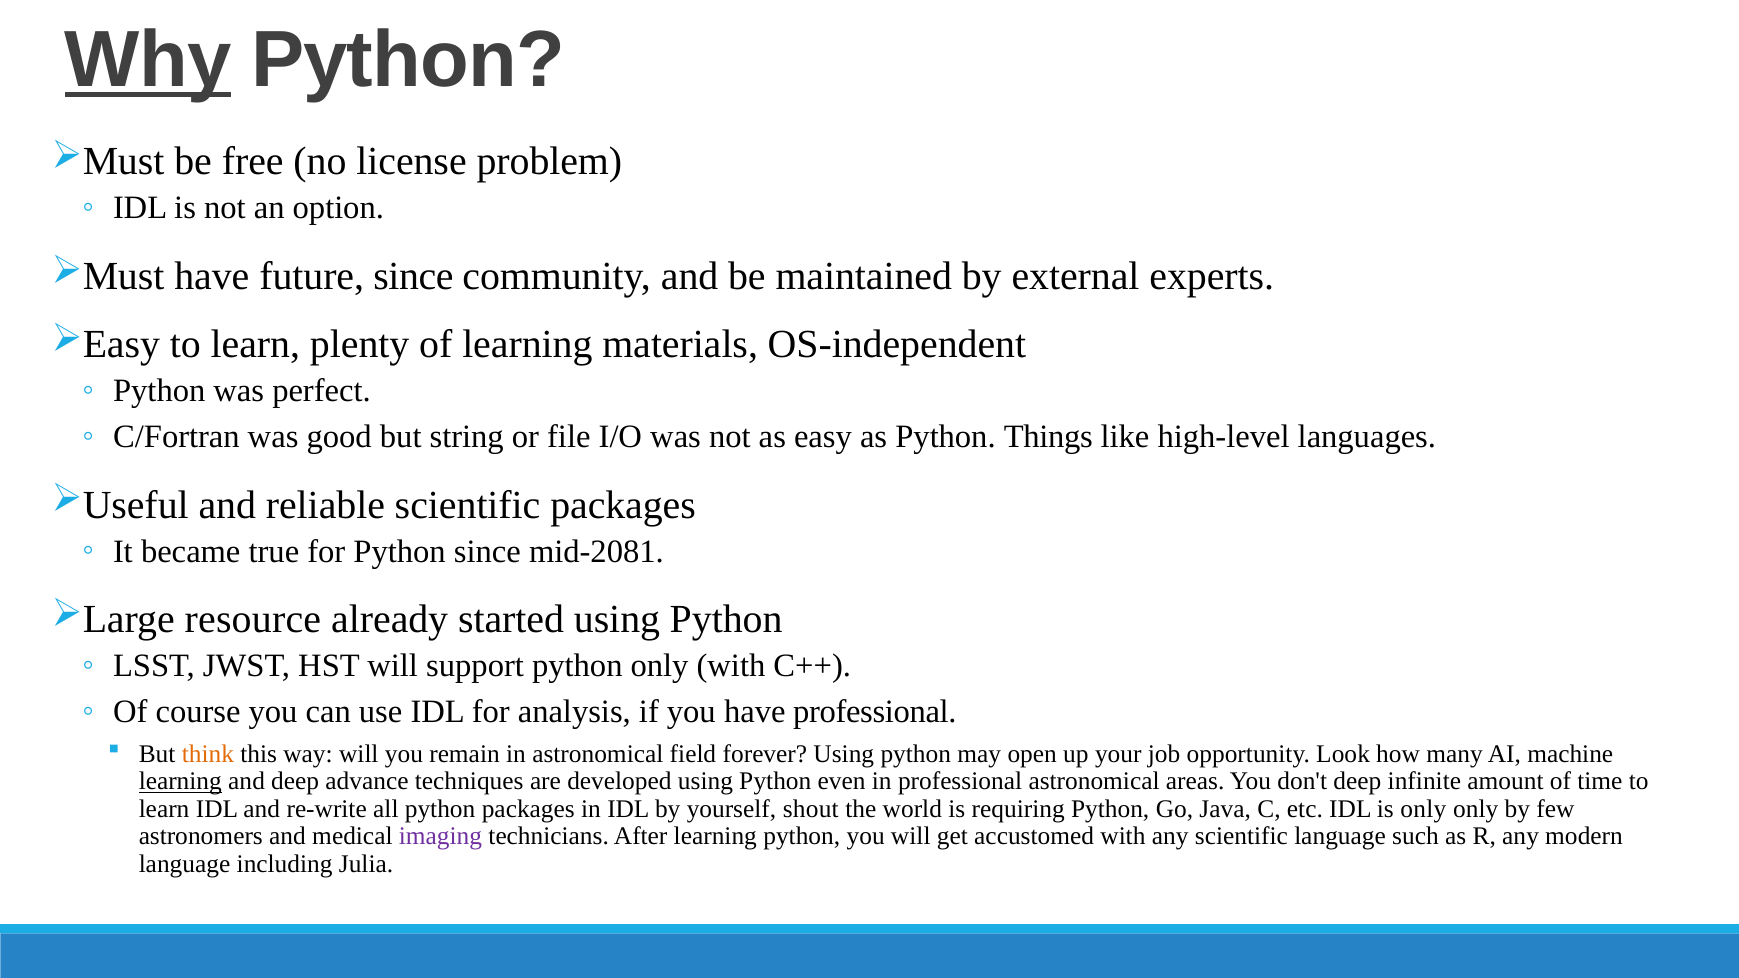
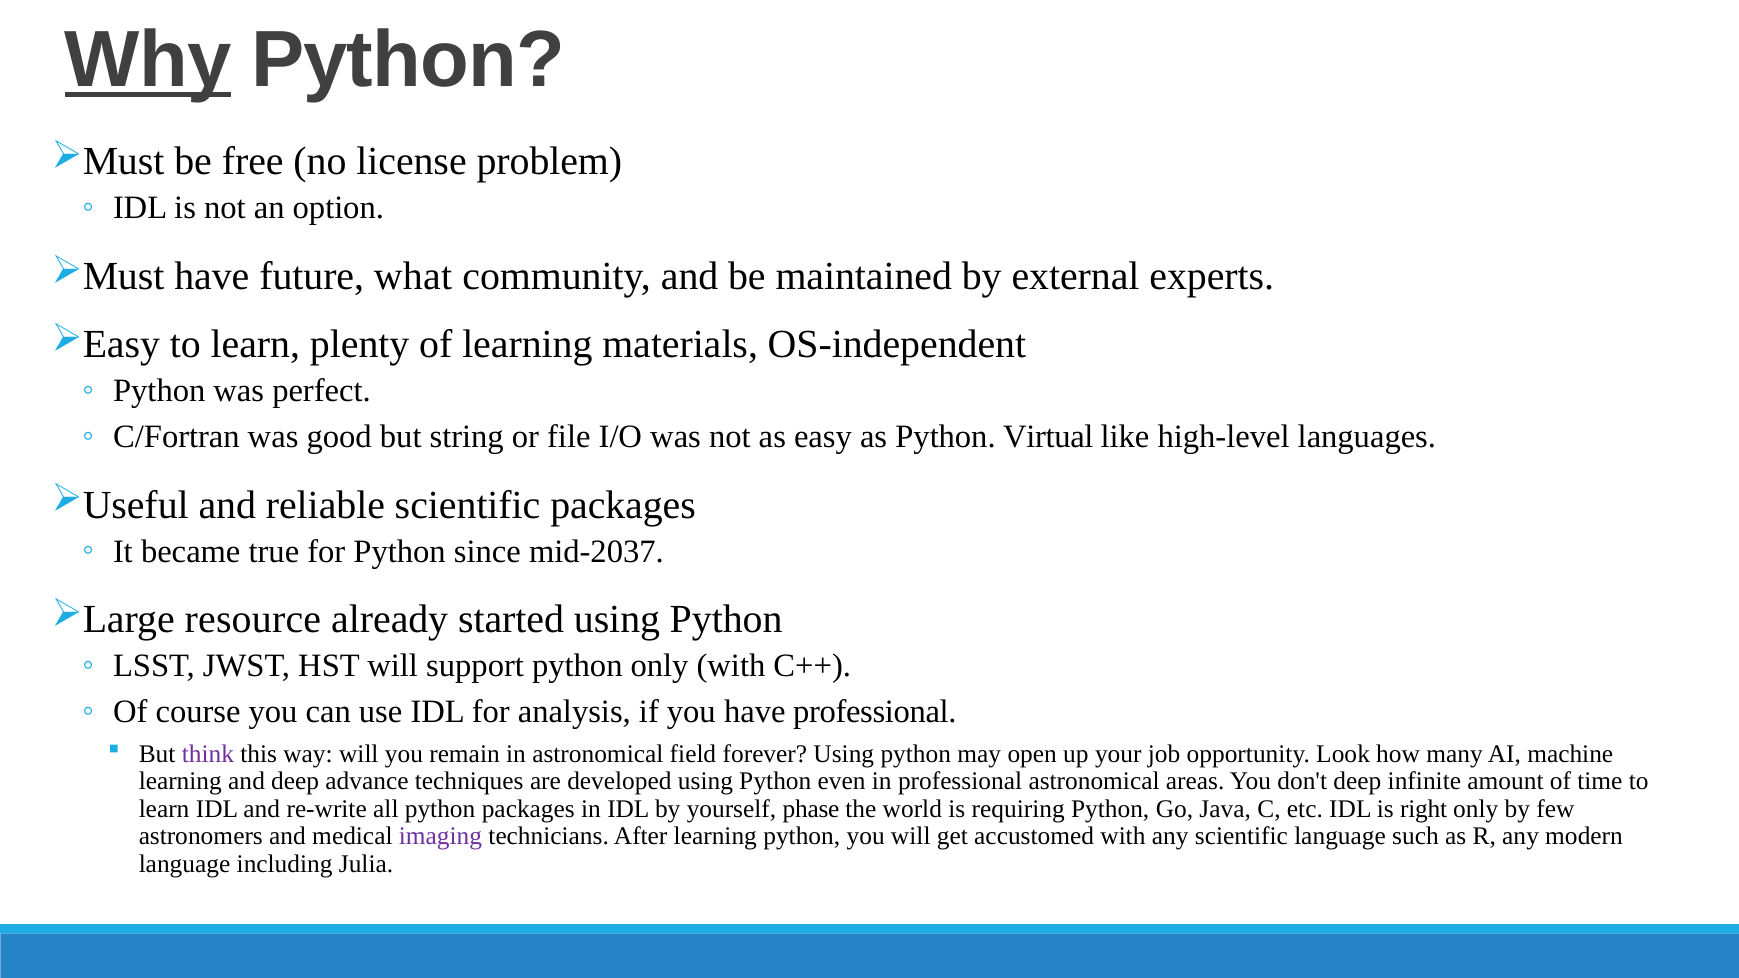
future since: since -> what (413, 276)
Things: Things -> Virtual (1048, 437)
mid-2081: mid-2081 -> mid-2037 (596, 551)
think colour: orange -> purple (208, 754)
learning underline: present -> none (180, 782)
shout: shout -> phase (811, 809)
is only: only -> right (1424, 809)
